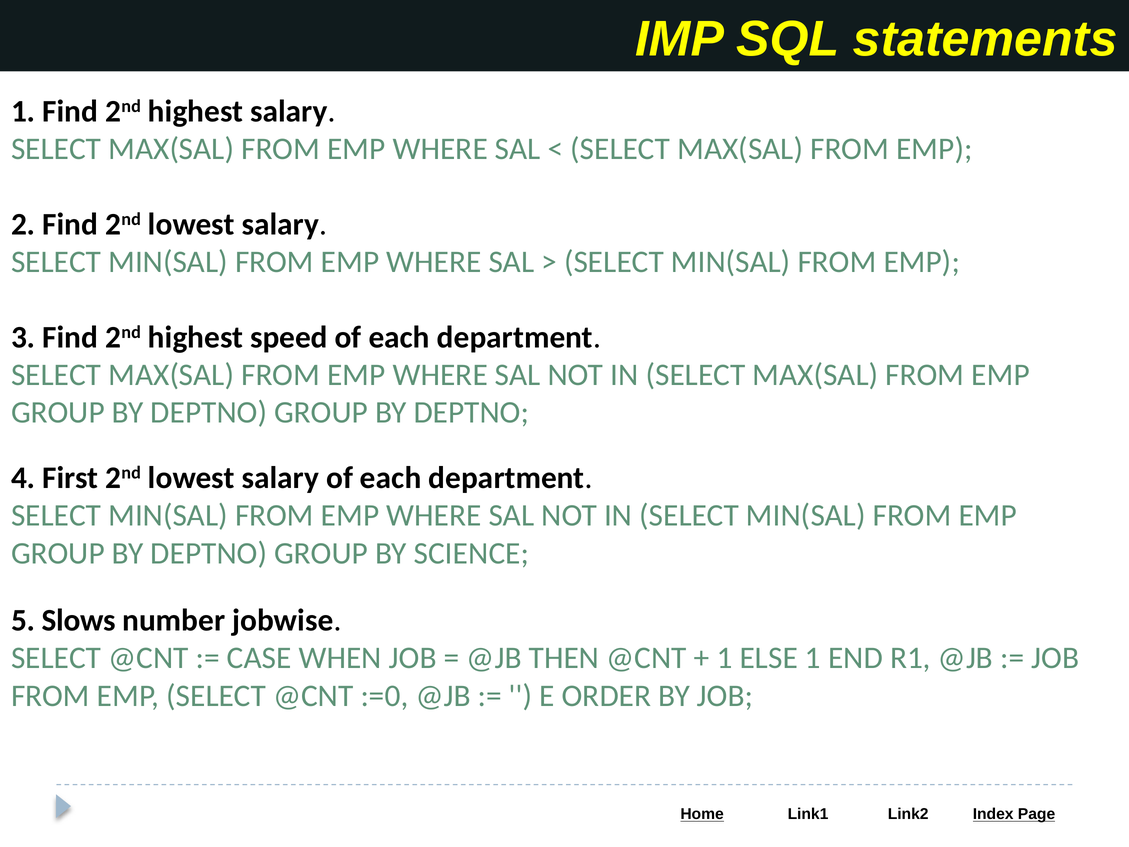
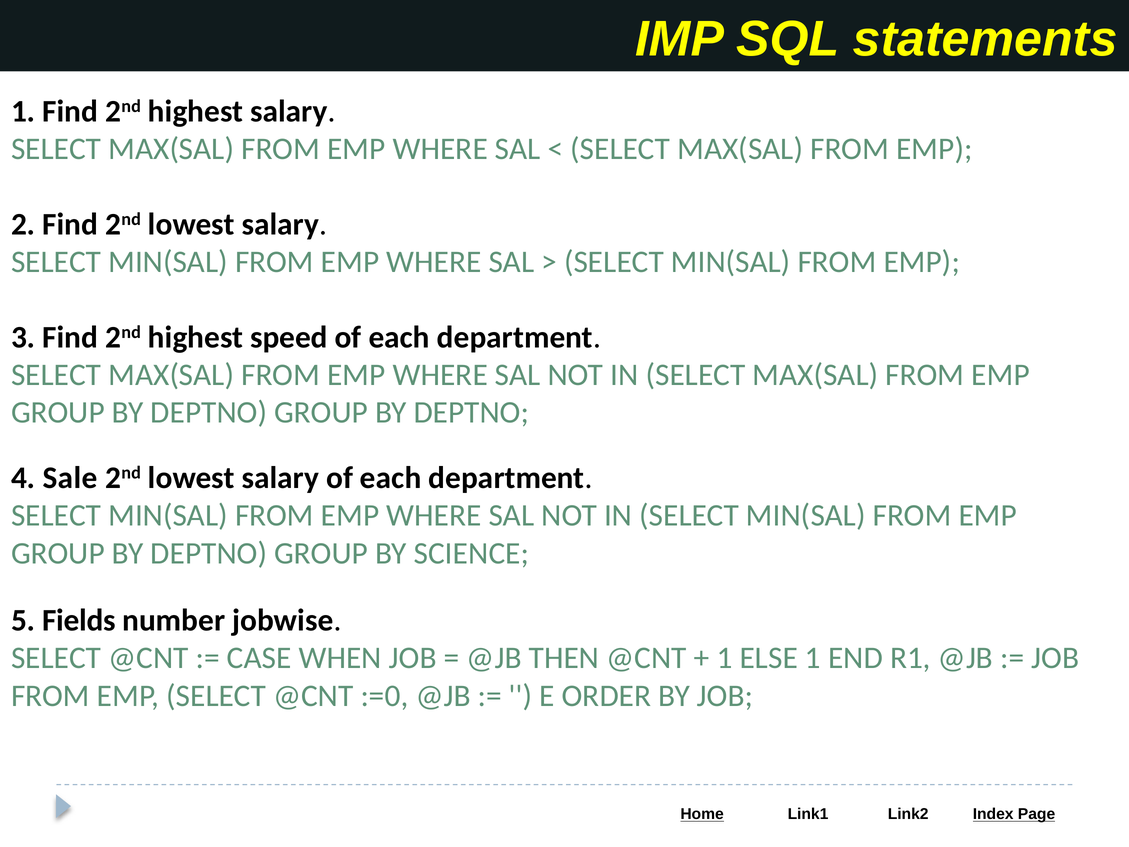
First: First -> Sale (70, 478)
Slows: Slows -> Fields (79, 620)
